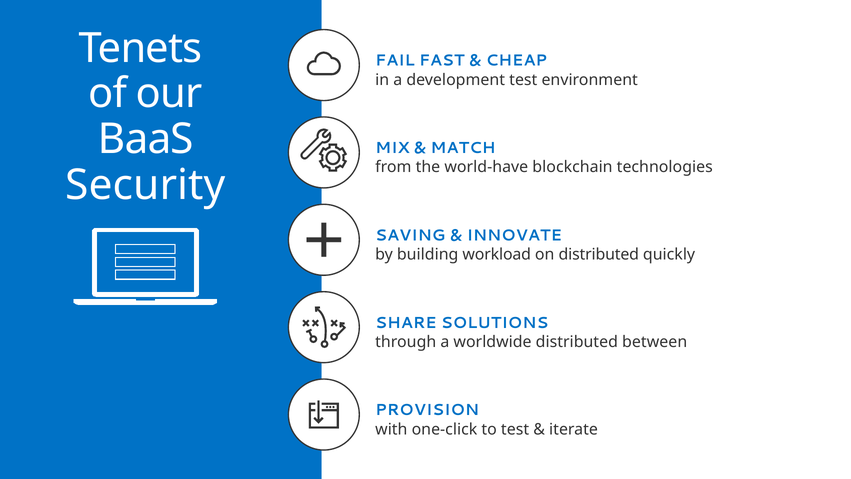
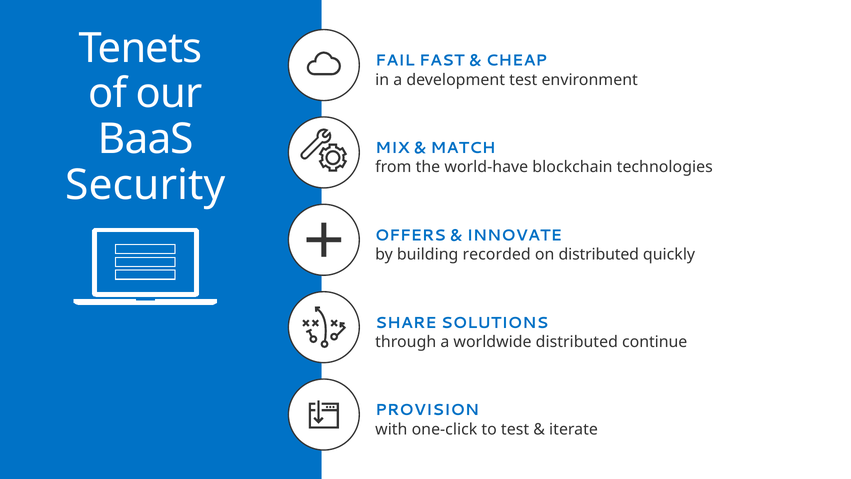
SAVING: SAVING -> OFFERS (410, 235)
workload: workload -> recorded (497, 254)
between: between -> continue (655, 342)
